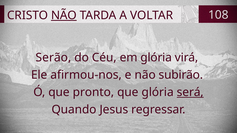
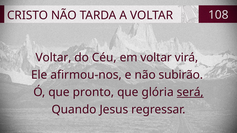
NÃO underline: present -> none (64, 15)
Serão: Serão -> Voltar (54, 58)
em glória: glória -> voltar (156, 58)
